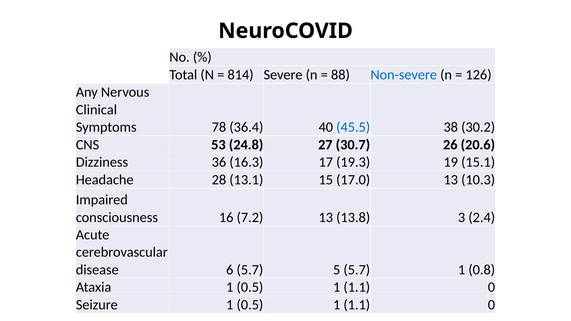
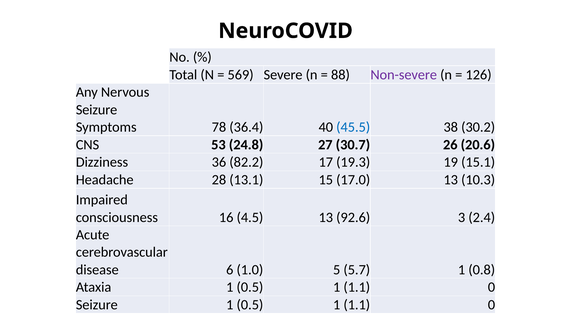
814: 814 -> 569 (241, 75)
Non-severe colour: blue -> purple (404, 75)
Clinical: Clinical -> Seizure (97, 110)
16.3: 16.3 -> 82.2 (246, 162)
7.2: 7.2 -> 4.5 (250, 217)
13.8: 13.8 -> 92.6 (353, 217)
6 5.7: 5.7 -> 1.0 (250, 270)
